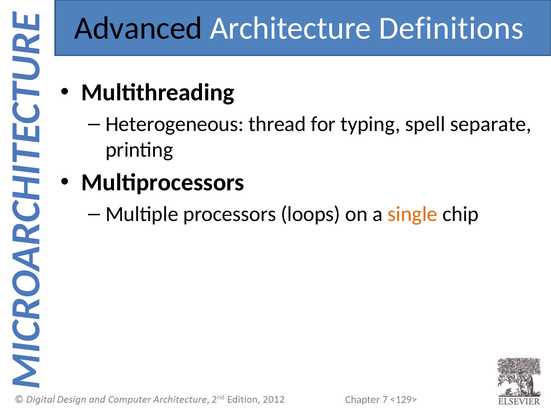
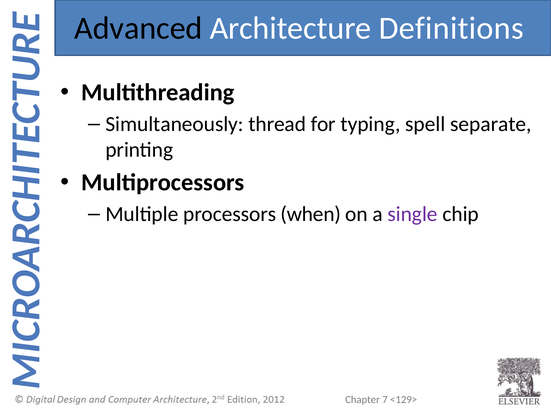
Heterogeneous: Heterogeneous -> Simultaneously (175, 124)
loops: loops -> when (311, 214)
single colour: orange -> purple (413, 214)
